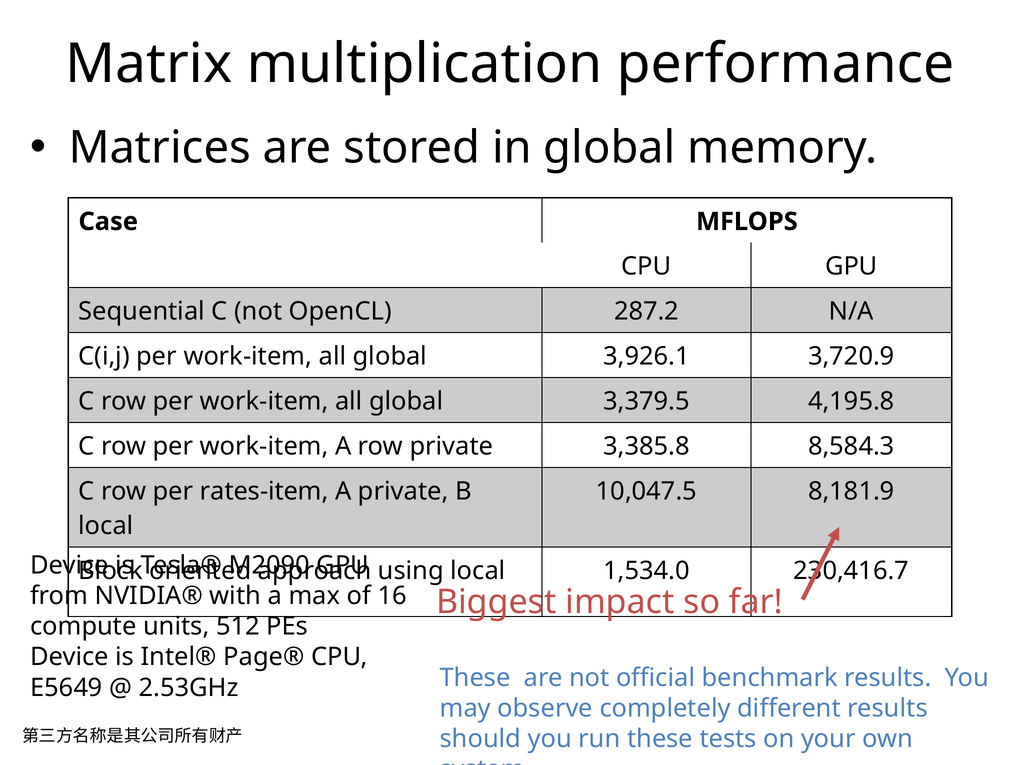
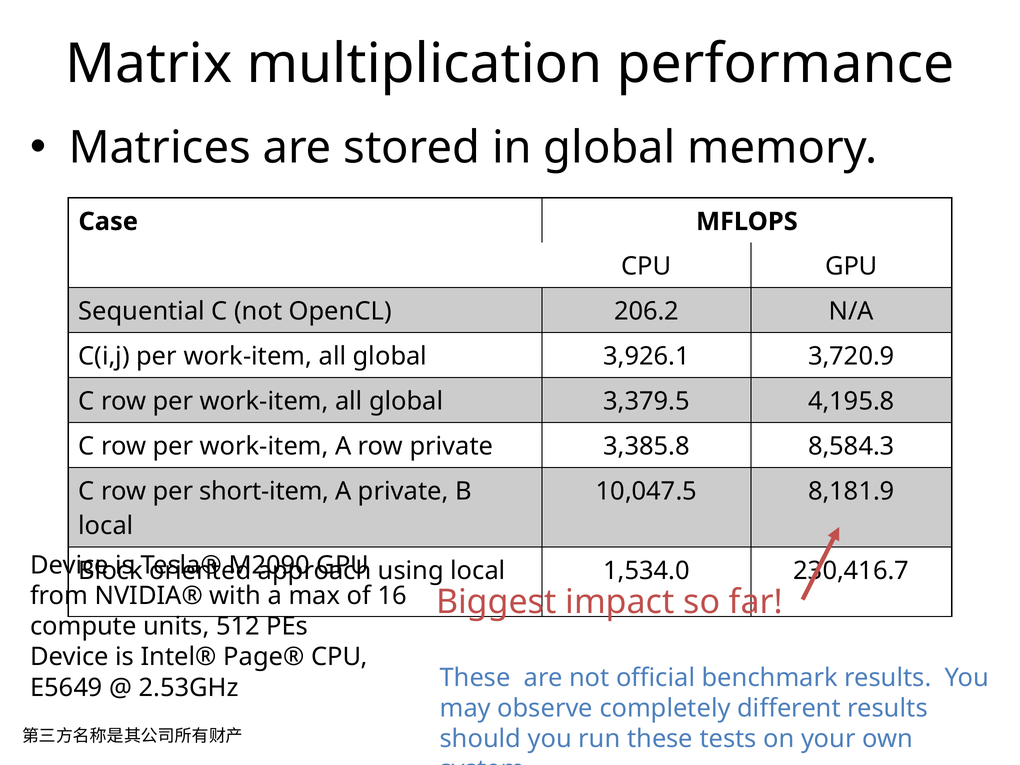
287.2: 287.2 -> 206.2 (647, 311)
rates-item: rates-item -> short-item (264, 491)
